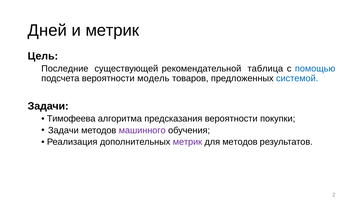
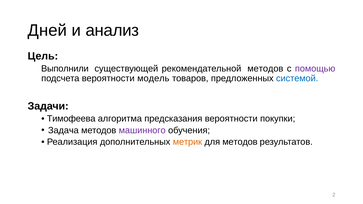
и метрик: метрик -> анализ (112, 30)
Последние: Последние -> Выполнили (65, 69)
рекомендательной таблица: таблица -> методов (265, 69)
помощью colour: blue -> purple (315, 69)
Задачи: Задачи -> Задача (63, 130)
метрик colour: purple -> orange (187, 142)
